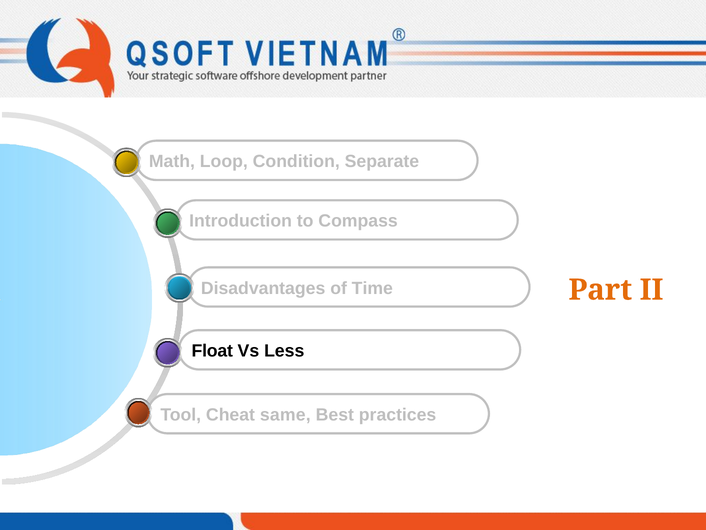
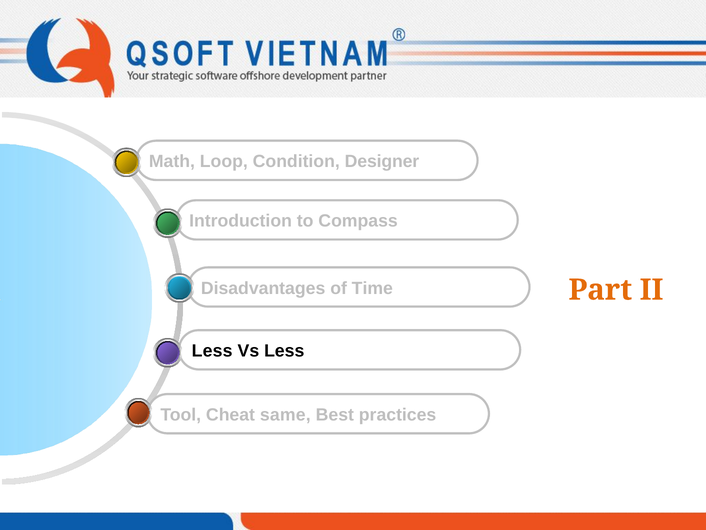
Separate: Separate -> Designer (382, 161)
Float: Float -> Less (212, 351)
